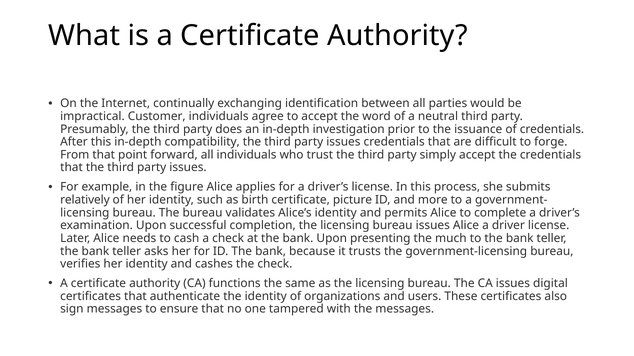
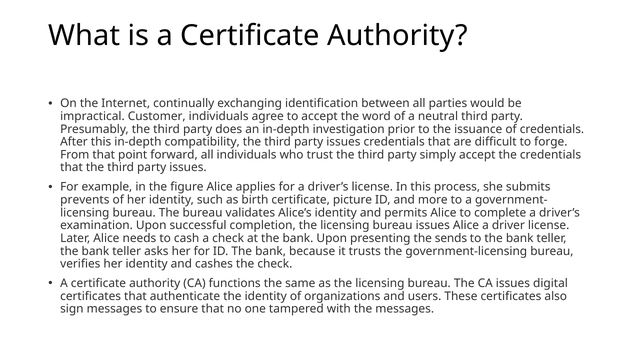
relatively: relatively -> prevents (85, 200)
much: much -> sends (451, 239)
